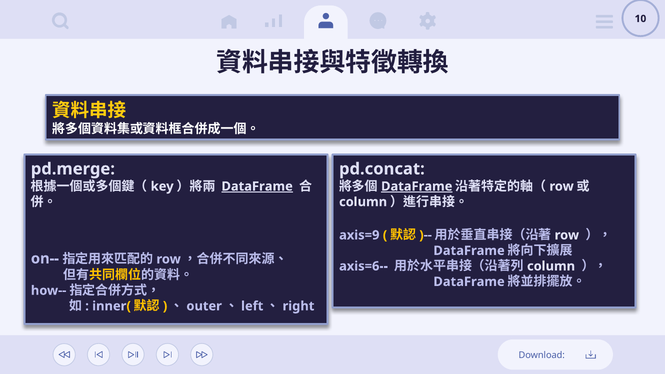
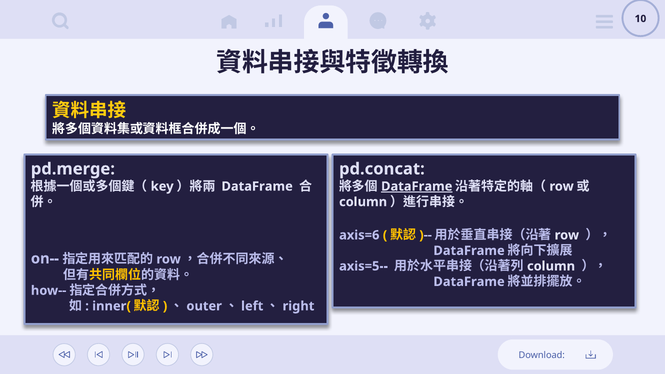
DataFrame underline: present -> none (257, 186)
axis=9: axis=9 -> axis=6 (359, 235)
axis=6--: axis=6-- -> axis=5-- (363, 266)
